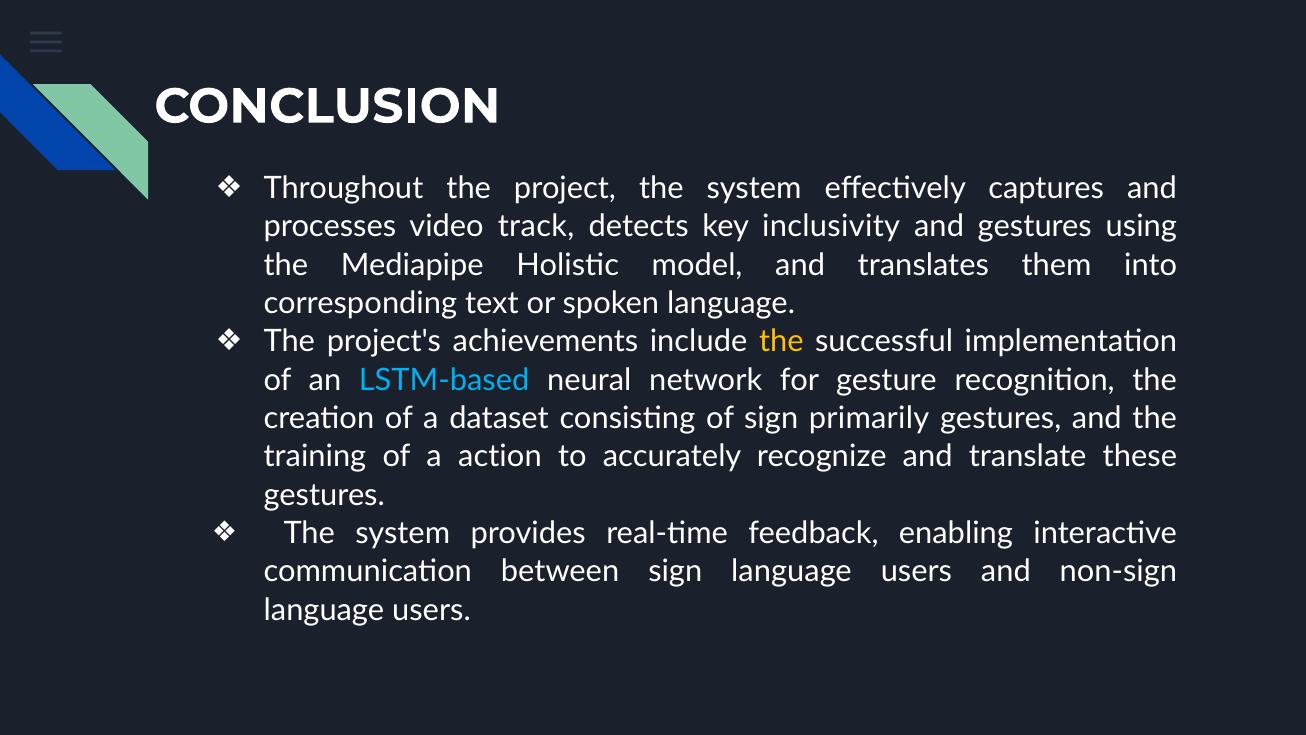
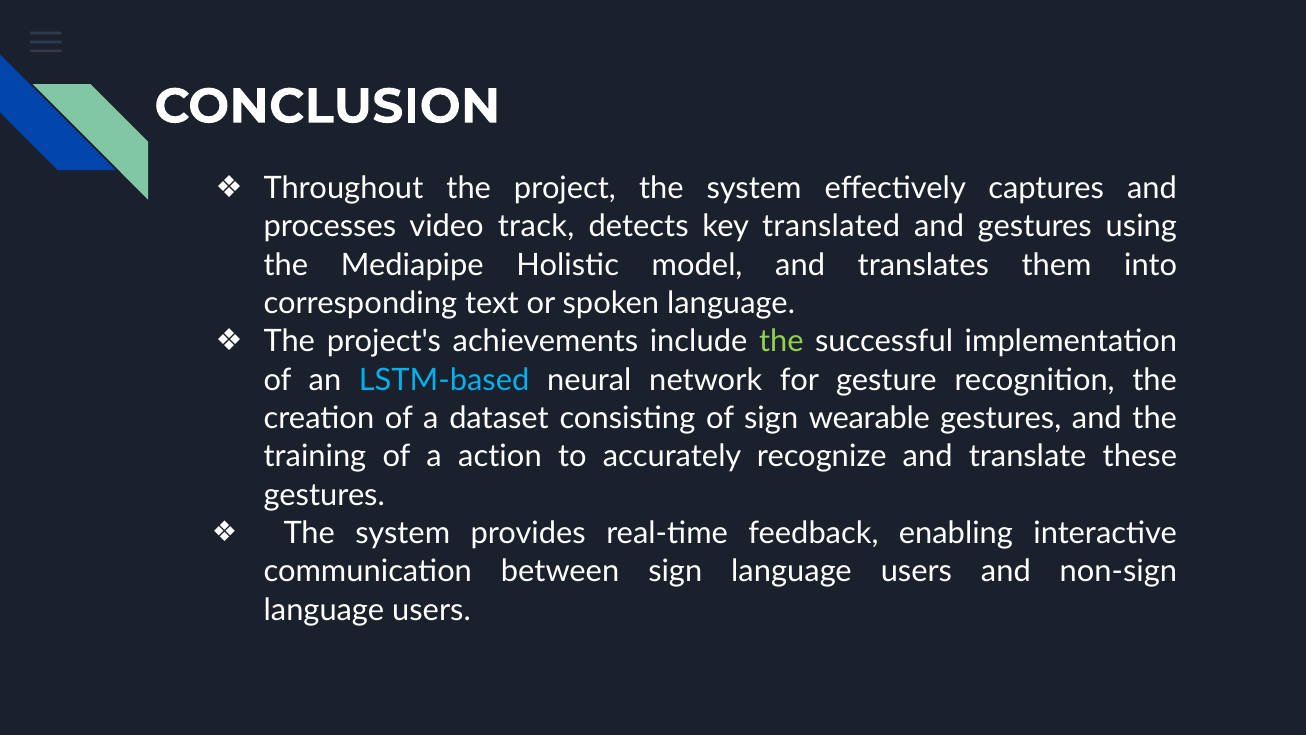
inclusivity: inclusivity -> translated (831, 227)
the colour: yellow -> light green (781, 341)
primarily: primarily -> wearable (869, 418)
